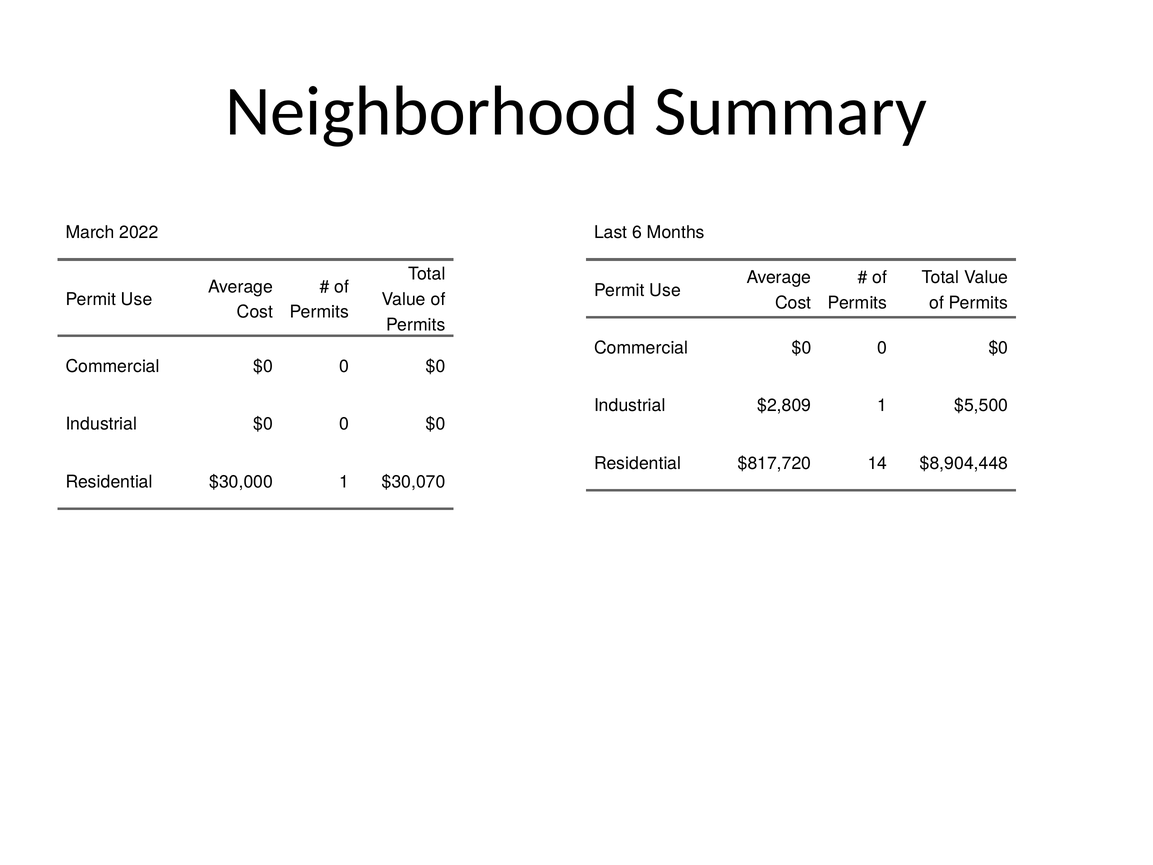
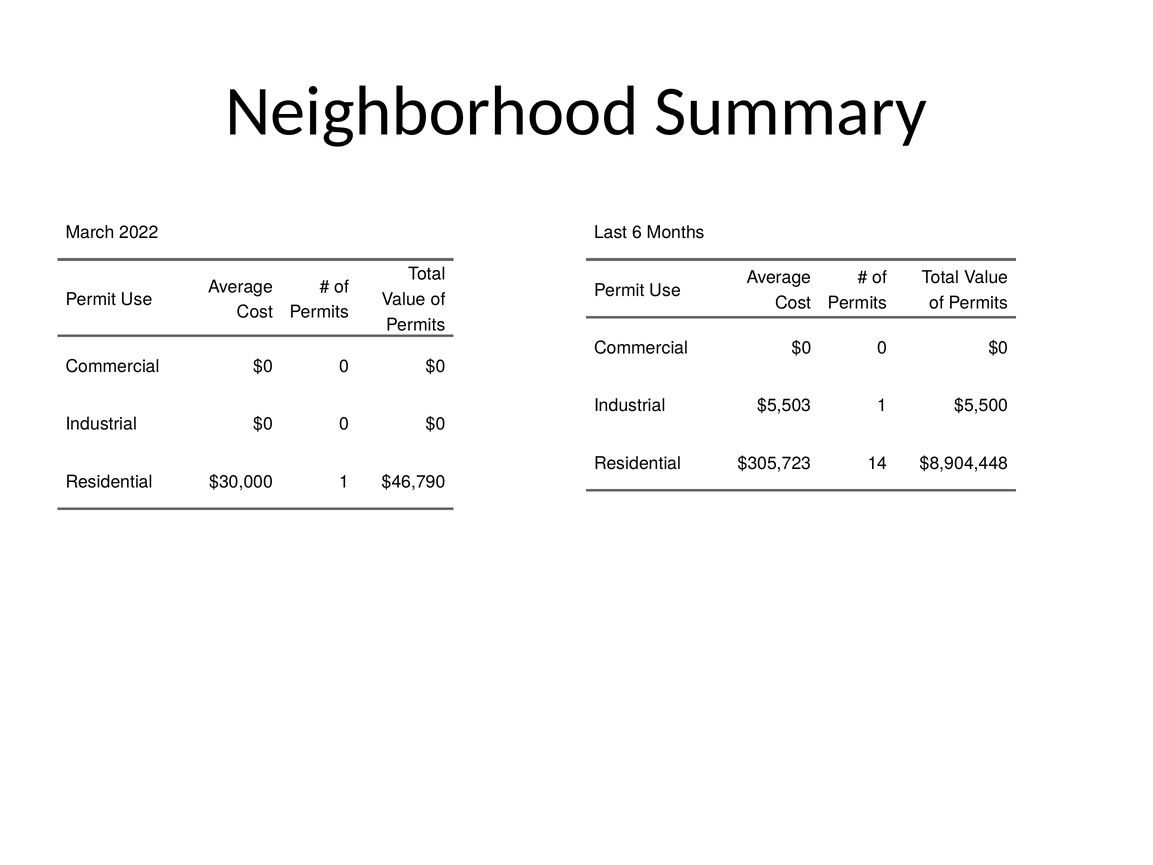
$2,809: $2,809 -> $5,503 (784, 405)
$817,720: $817,720 -> $305,723 (774, 463)
$30,070: $30,070 -> $46,790 (414, 482)
